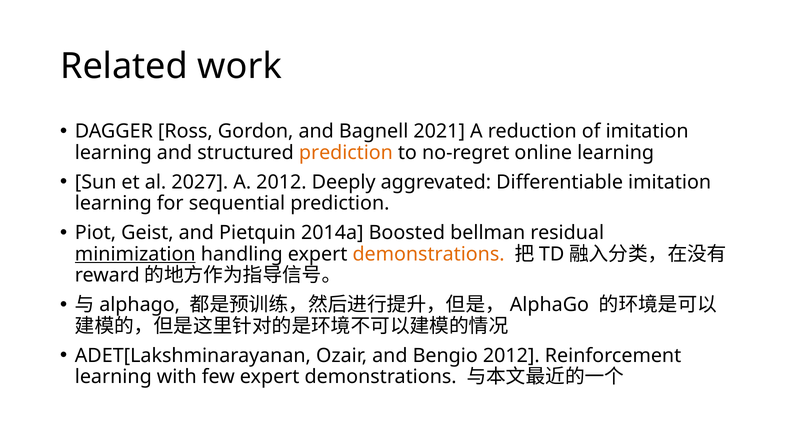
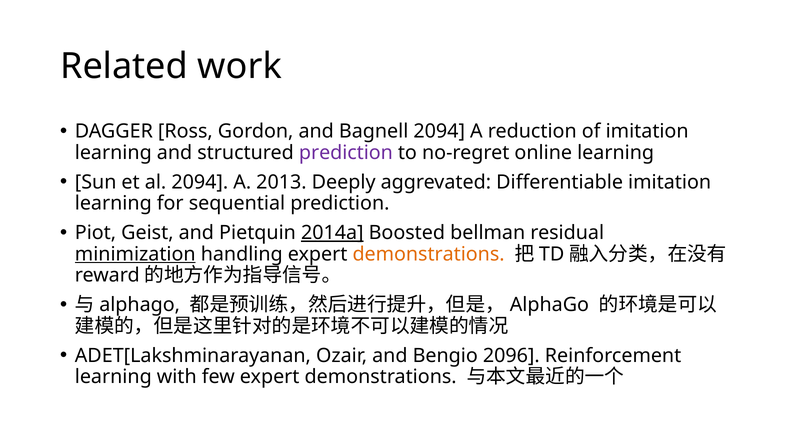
Bagnell 2021: 2021 -> 2094 (439, 131)
prediction colour: orange -> purple (346, 153)
al 2027: 2027 -> 2094 (200, 182)
A 2012: 2012 -> 2013 (281, 182)
2014a underline: none -> present (332, 233)
Bengio 2012: 2012 -> 2096 (511, 356)
